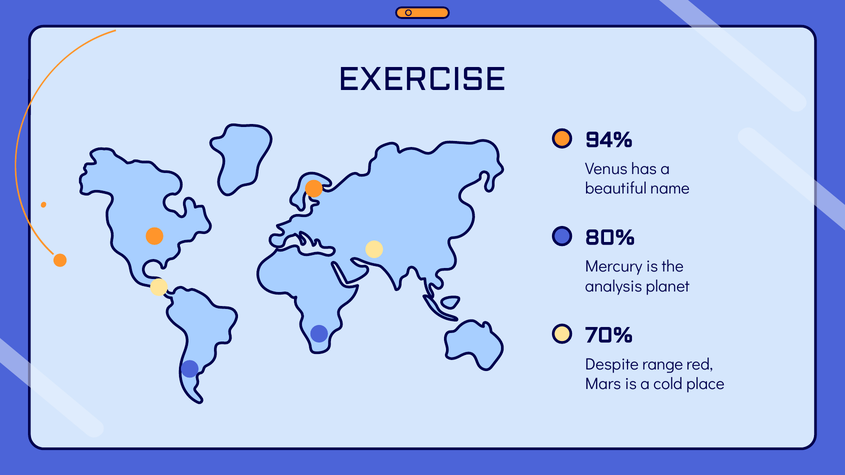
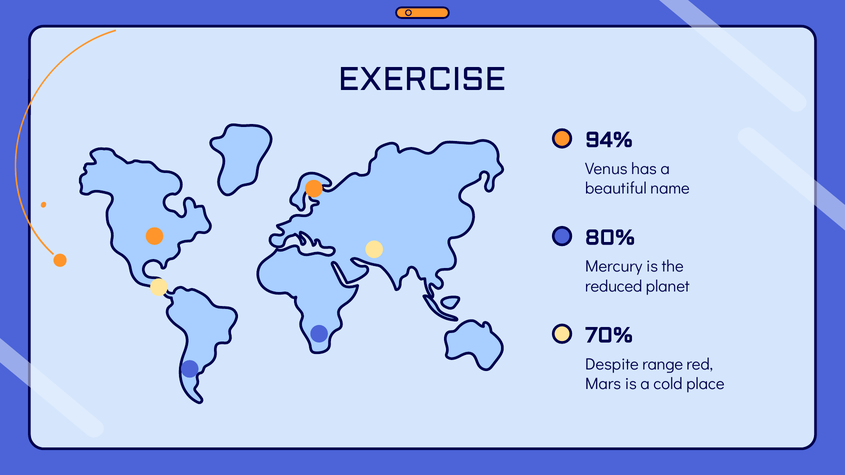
analysis: analysis -> reduced (614, 286)
